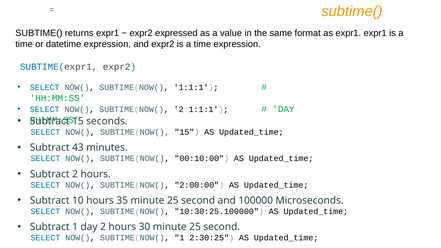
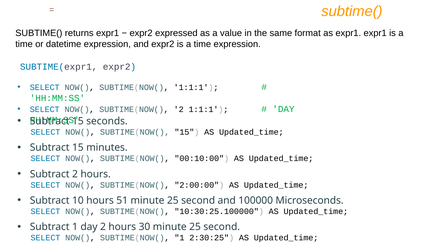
43: 43 -> 15 (78, 148)
35: 35 -> 51 (122, 201)
